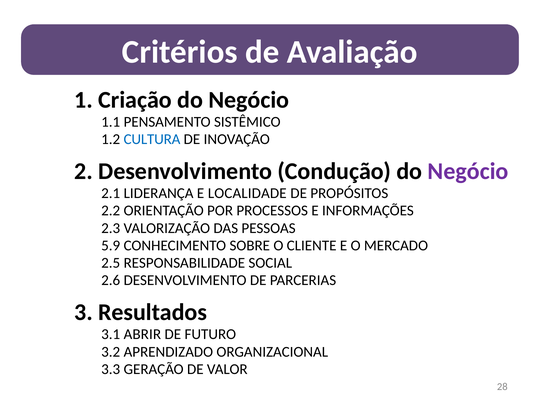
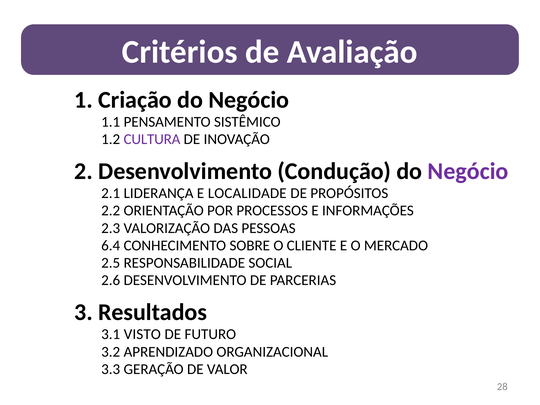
CULTURA colour: blue -> purple (152, 139)
5.9: 5.9 -> 6.4 (111, 246)
ABRIR: ABRIR -> VISTO (142, 334)
